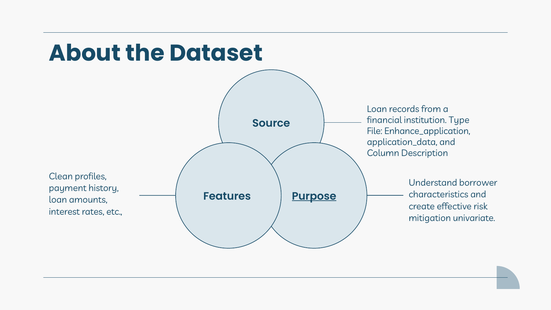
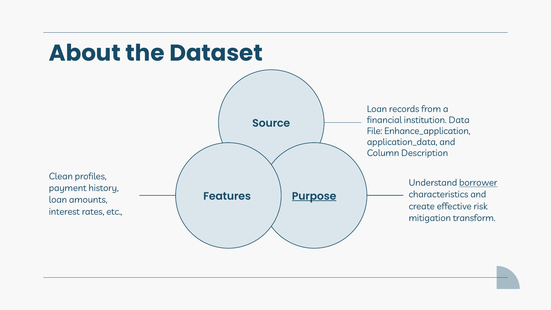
Type: Type -> Data (459, 120)
borrower underline: none -> present (478, 183)
univariate: univariate -> transform (474, 218)
